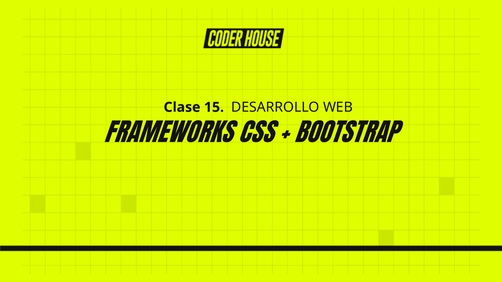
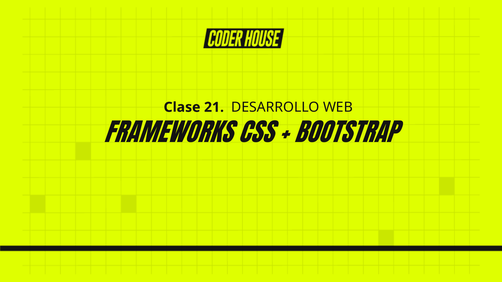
15: 15 -> 21 (214, 107)
